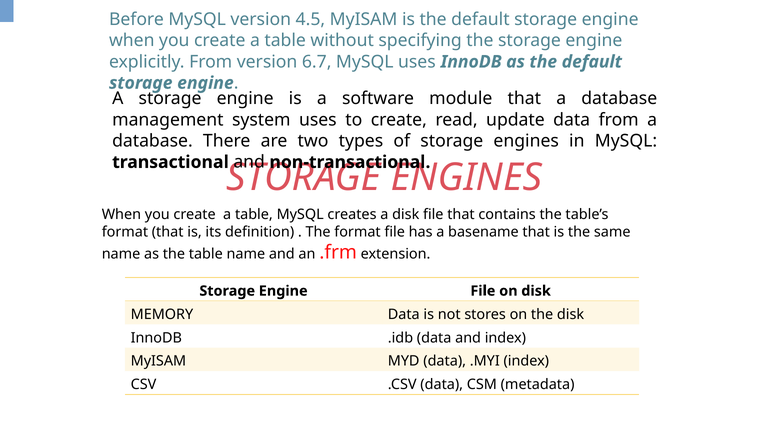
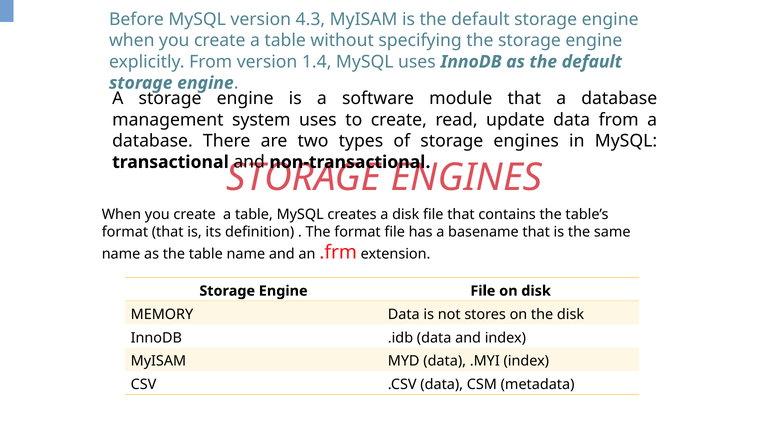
4.5: 4.5 -> 4.3 (310, 19)
6.7: 6.7 -> 1.4 (317, 62)
